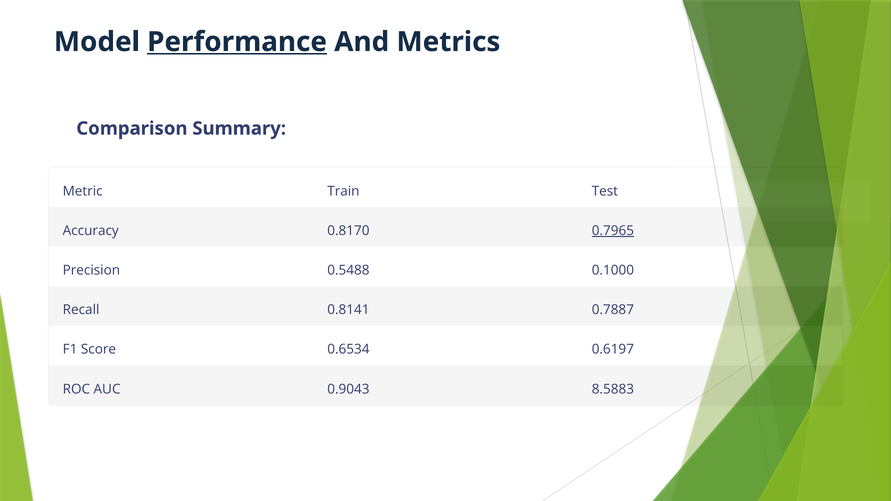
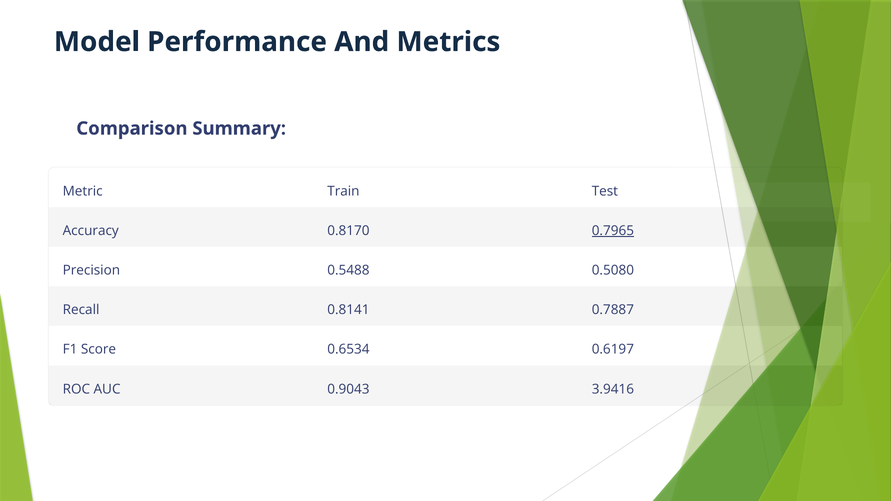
Performance underline: present -> none (237, 42)
0.1000: 0.1000 -> 0.5080 (613, 270)
8.5883: 8.5883 -> 3.9416 (613, 389)
